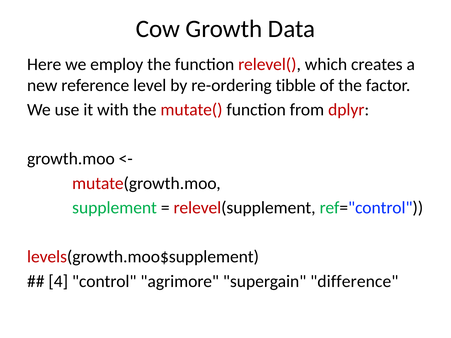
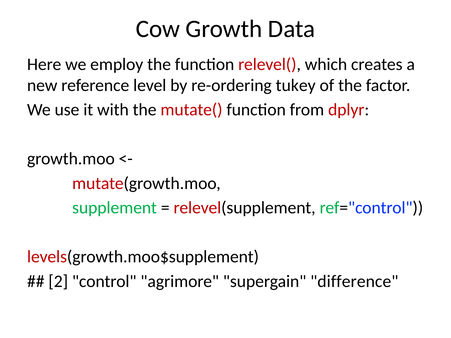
tibble: tibble -> tukey (296, 85)
4: 4 -> 2 (58, 281)
